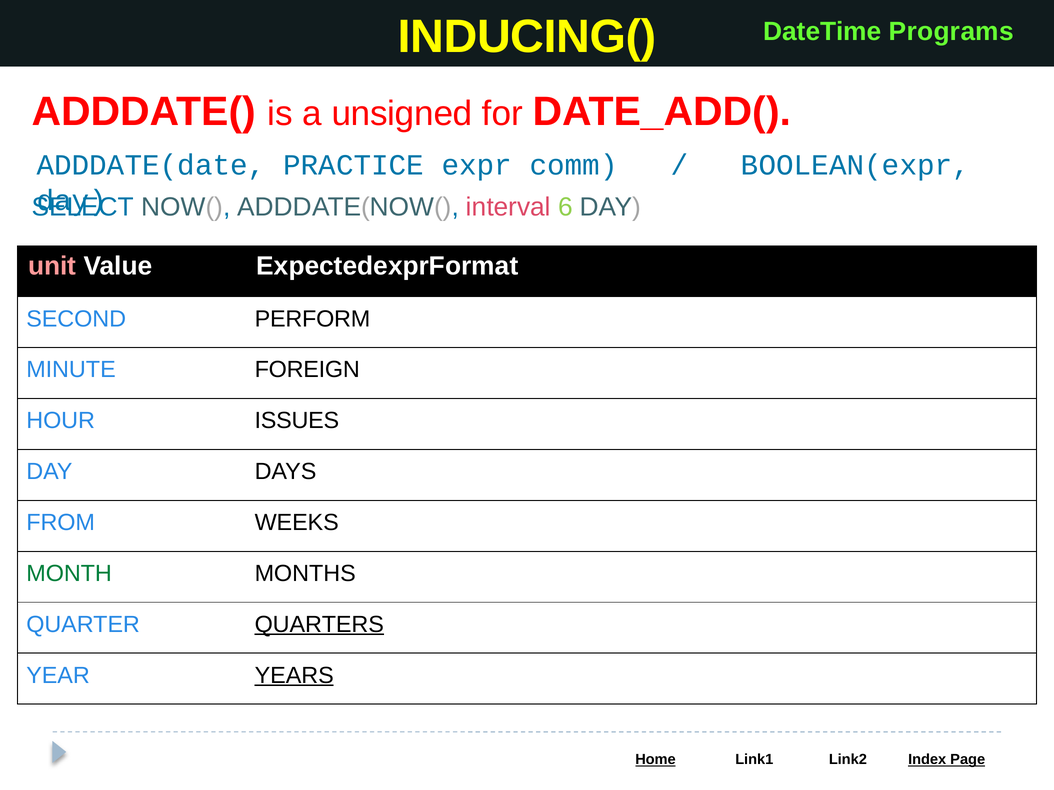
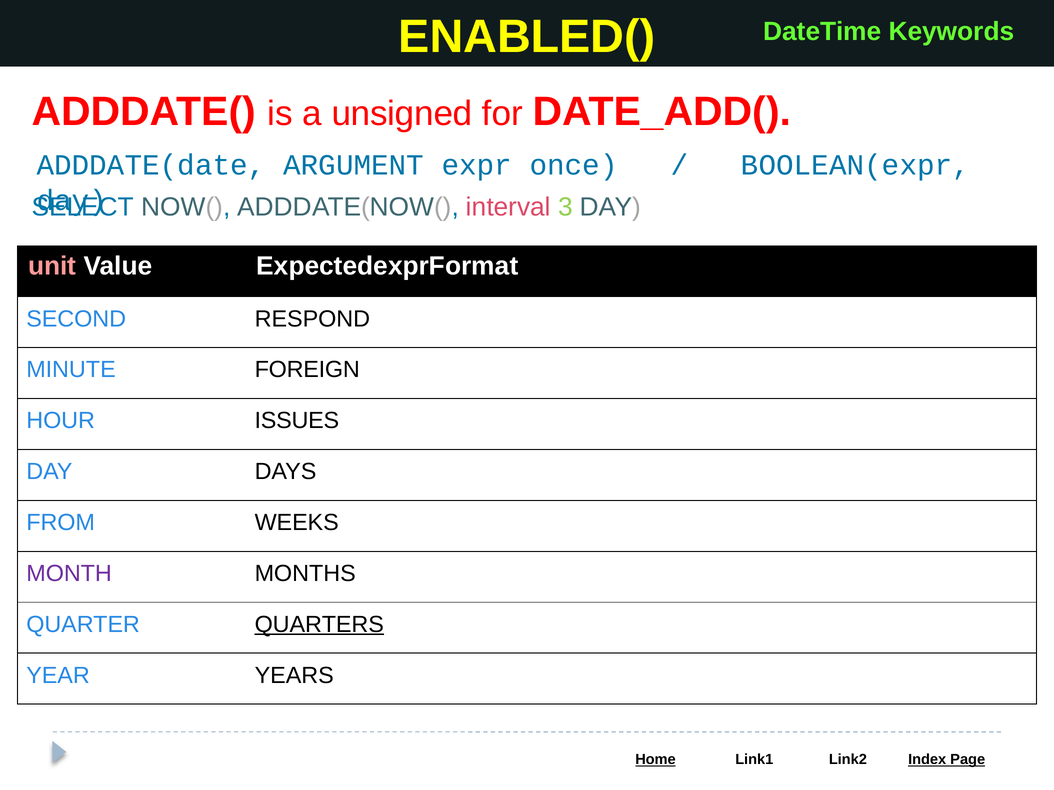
INDUCING(: INDUCING( -> ENABLED( (527, 37)
Programs: Programs -> Keywords (952, 32)
PRACTICE: PRACTICE -> ARGUMENT (354, 165)
comm: comm -> once (574, 165)
6: 6 -> 3 (566, 207)
PERFORM: PERFORM -> RESPOND (312, 319)
MONTH colour: green -> purple (69, 574)
YEARS underline: present -> none (294, 676)
